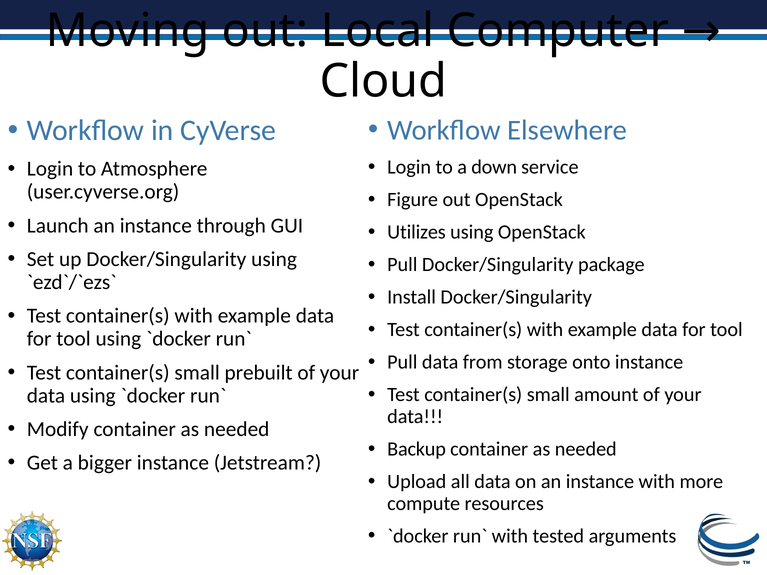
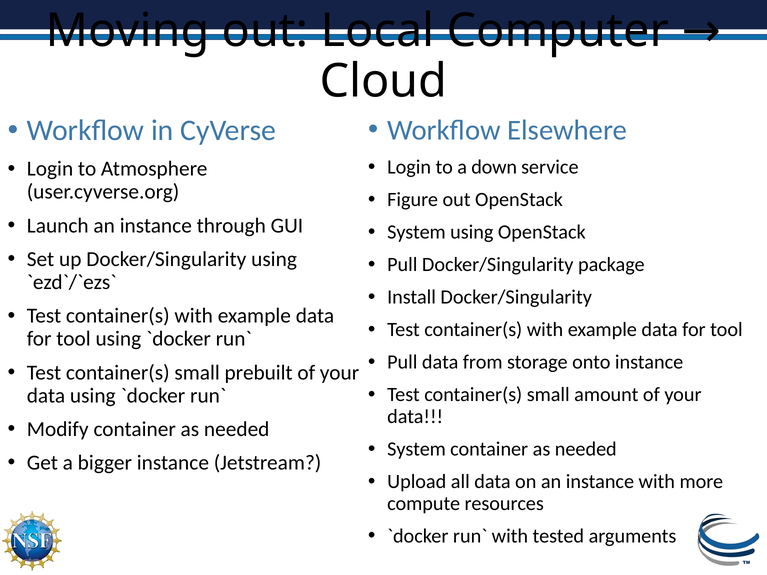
Utilizes: Utilizes -> System (417, 232)
Backup: Backup -> System (417, 449)
